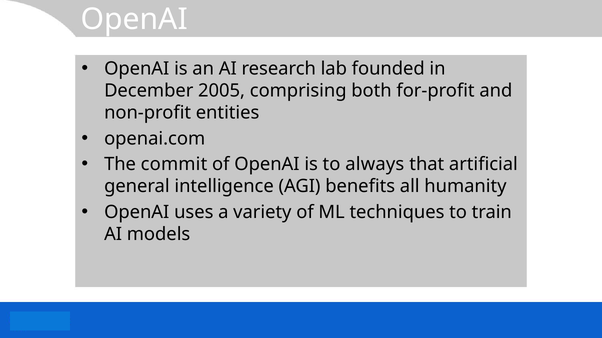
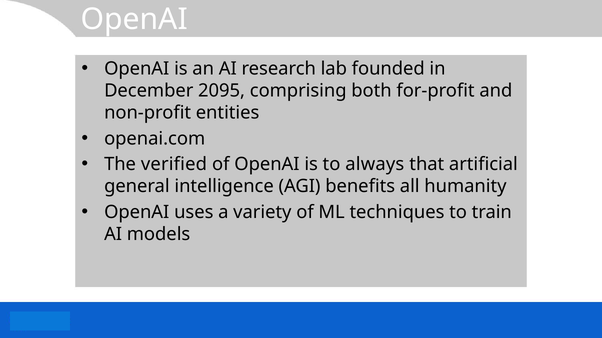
2005: 2005 -> 2095 (222, 91)
commit: commit -> verified (174, 165)
